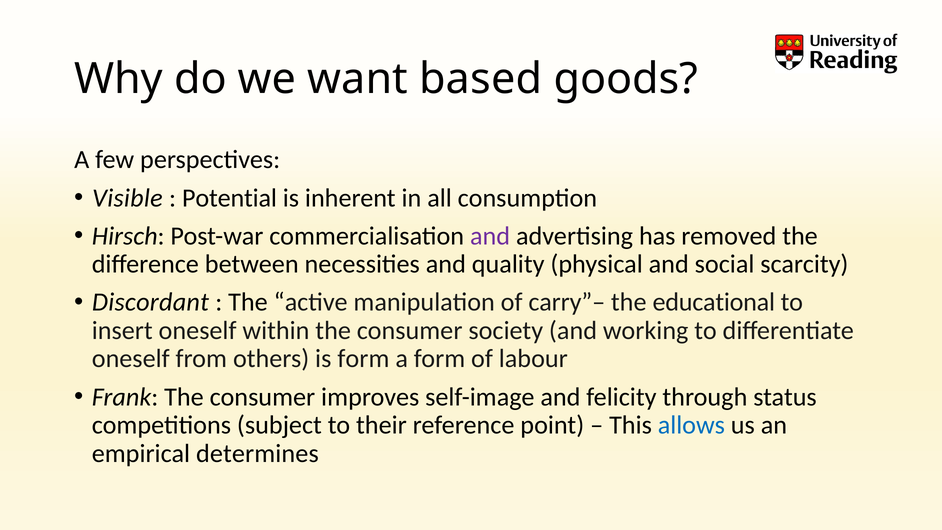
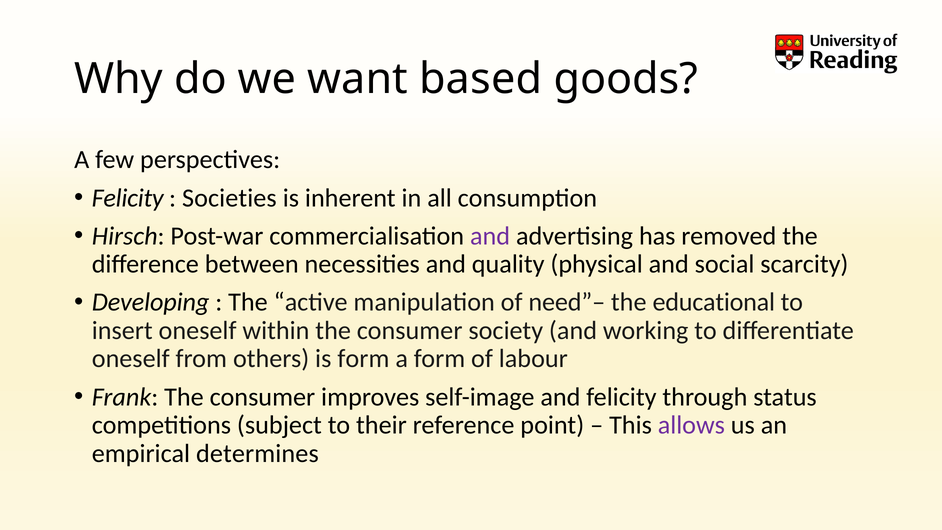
Visible: Visible -> Felicity (128, 198)
Potential: Potential -> Societies (229, 198)
Discordant: Discordant -> Developing (151, 302)
carry”–: carry”– -> need”– (567, 302)
allows colour: blue -> purple (691, 425)
